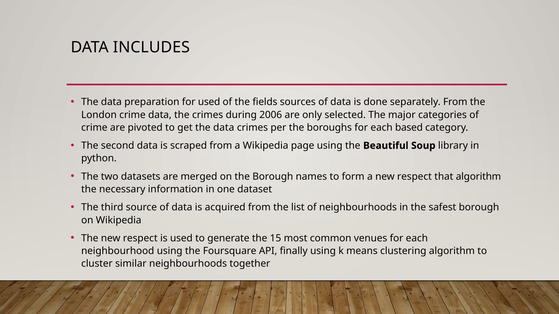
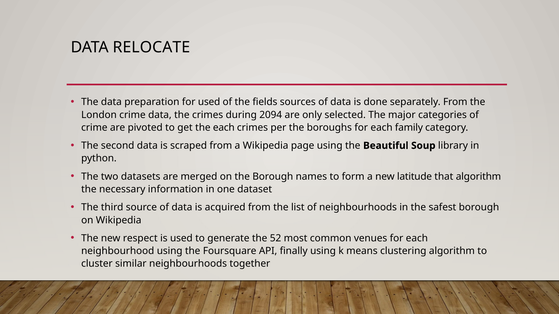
INCLUDES: INCLUDES -> RELOCATE (151, 47)
2006: 2006 -> 2094 (271, 115)
get the data: data -> each (224, 128)
based: based -> family (409, 128)
a new respect: respect -> latitude (415, 177)
15: 15 -> 52 (276, 238)
